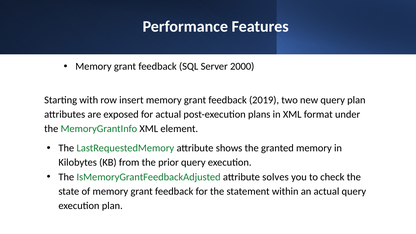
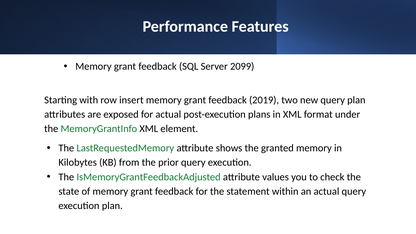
2000: 2000 -> 2099 (242, 67)
solves: solves -> values (276, 177)
